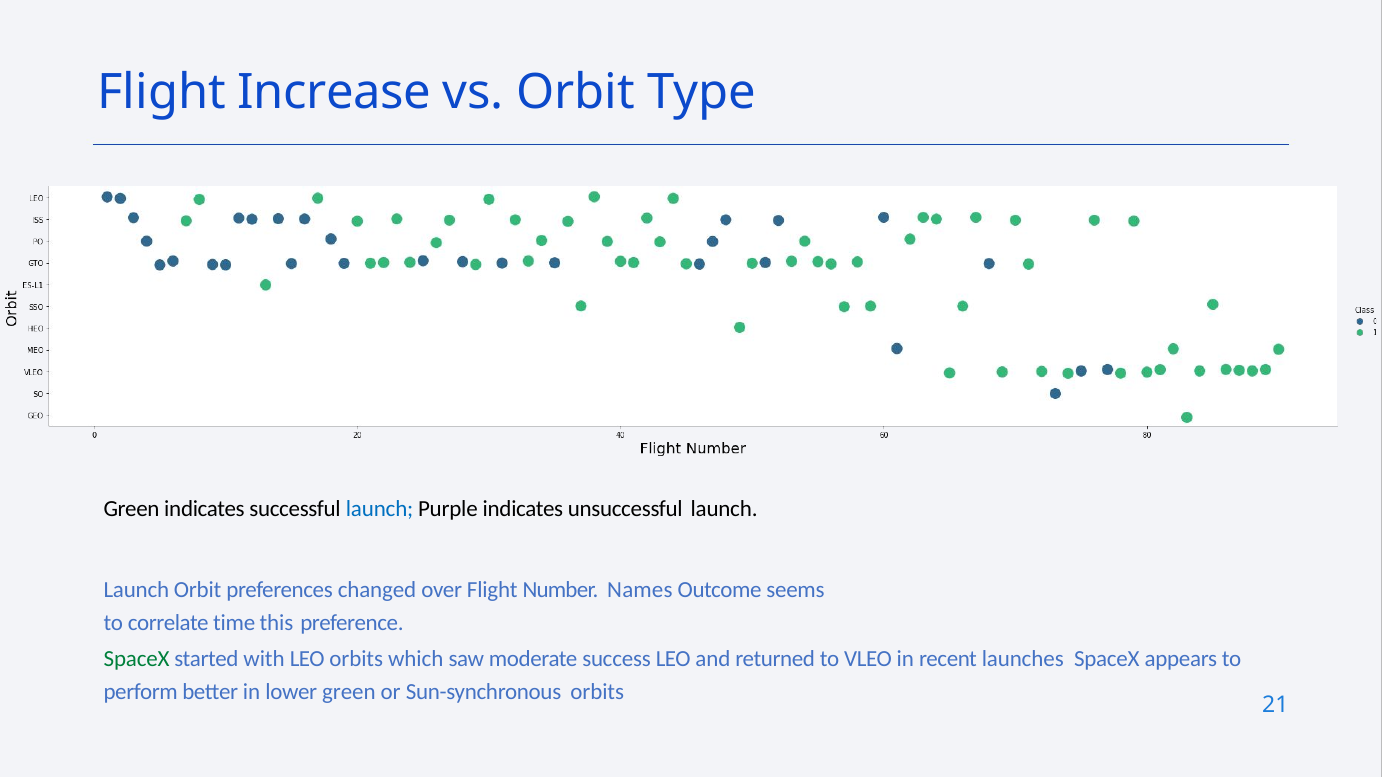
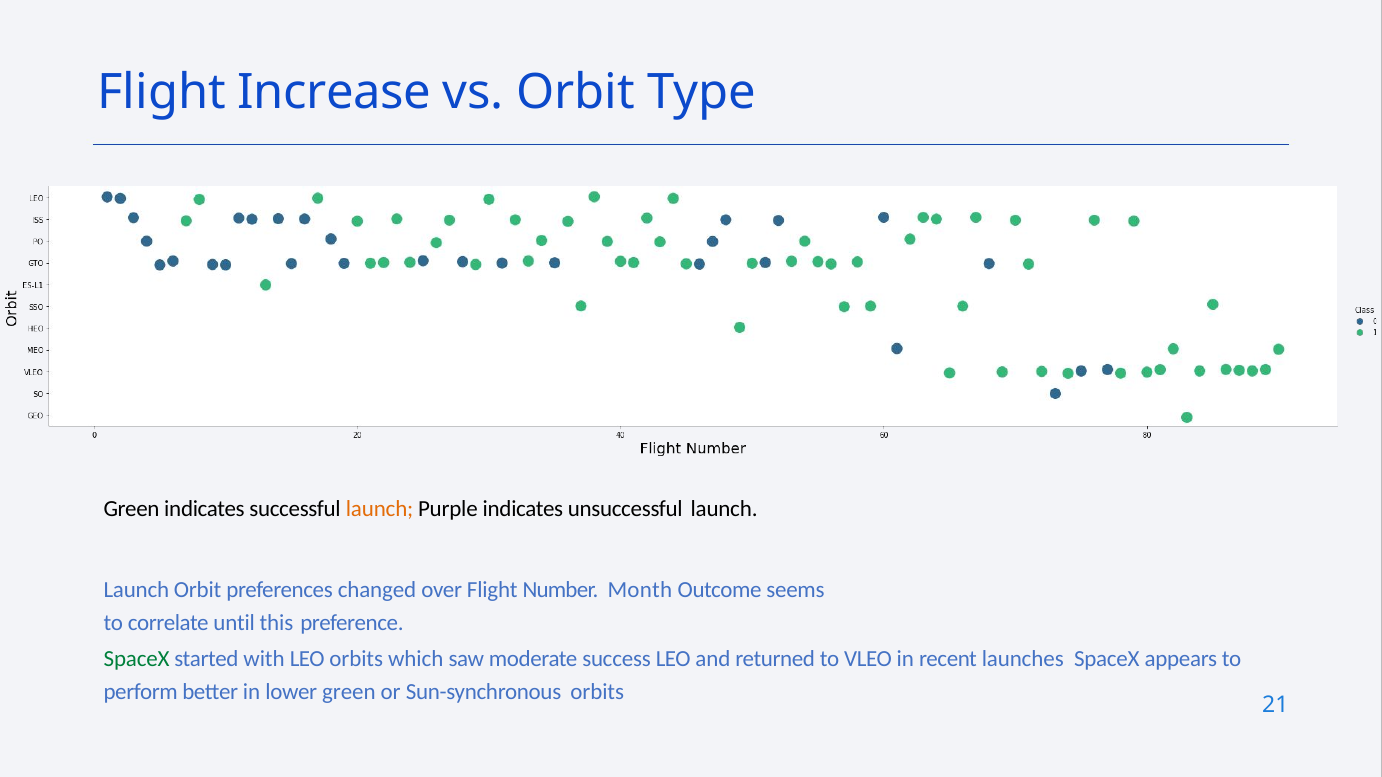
launch colour: blue -> orange (380, 509)
Names: Names -> Month (640, 590)
time: time -> until (234, 623)
